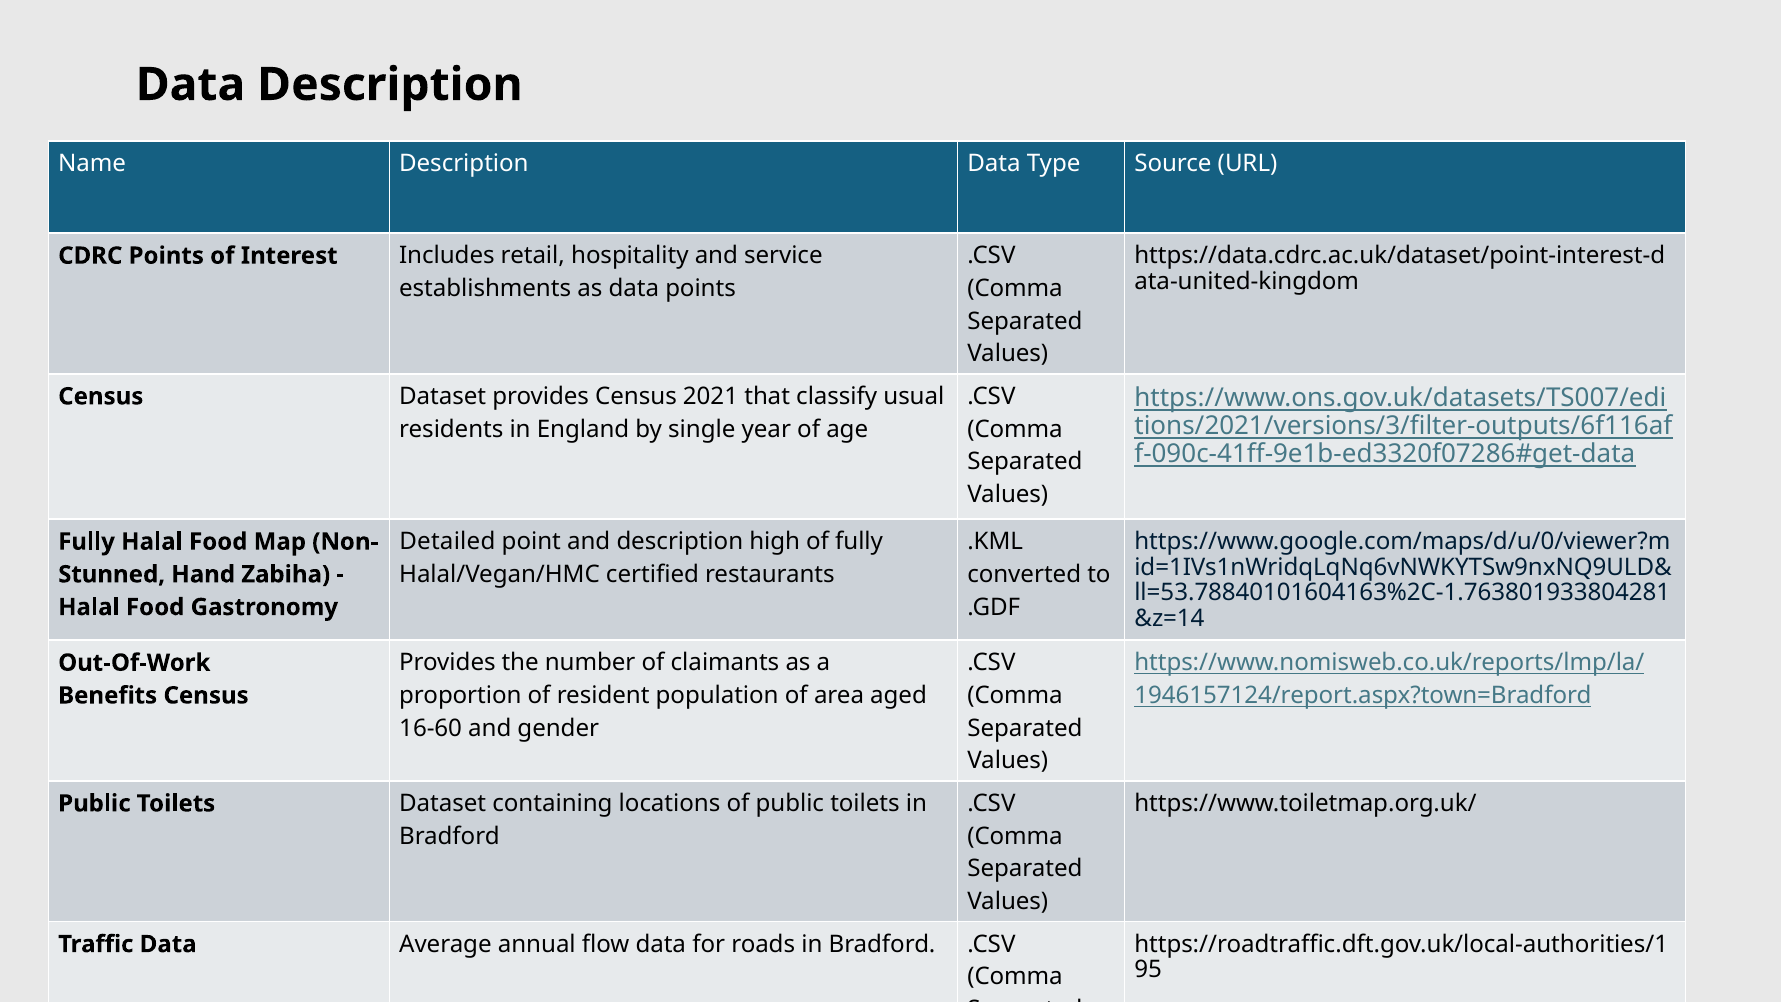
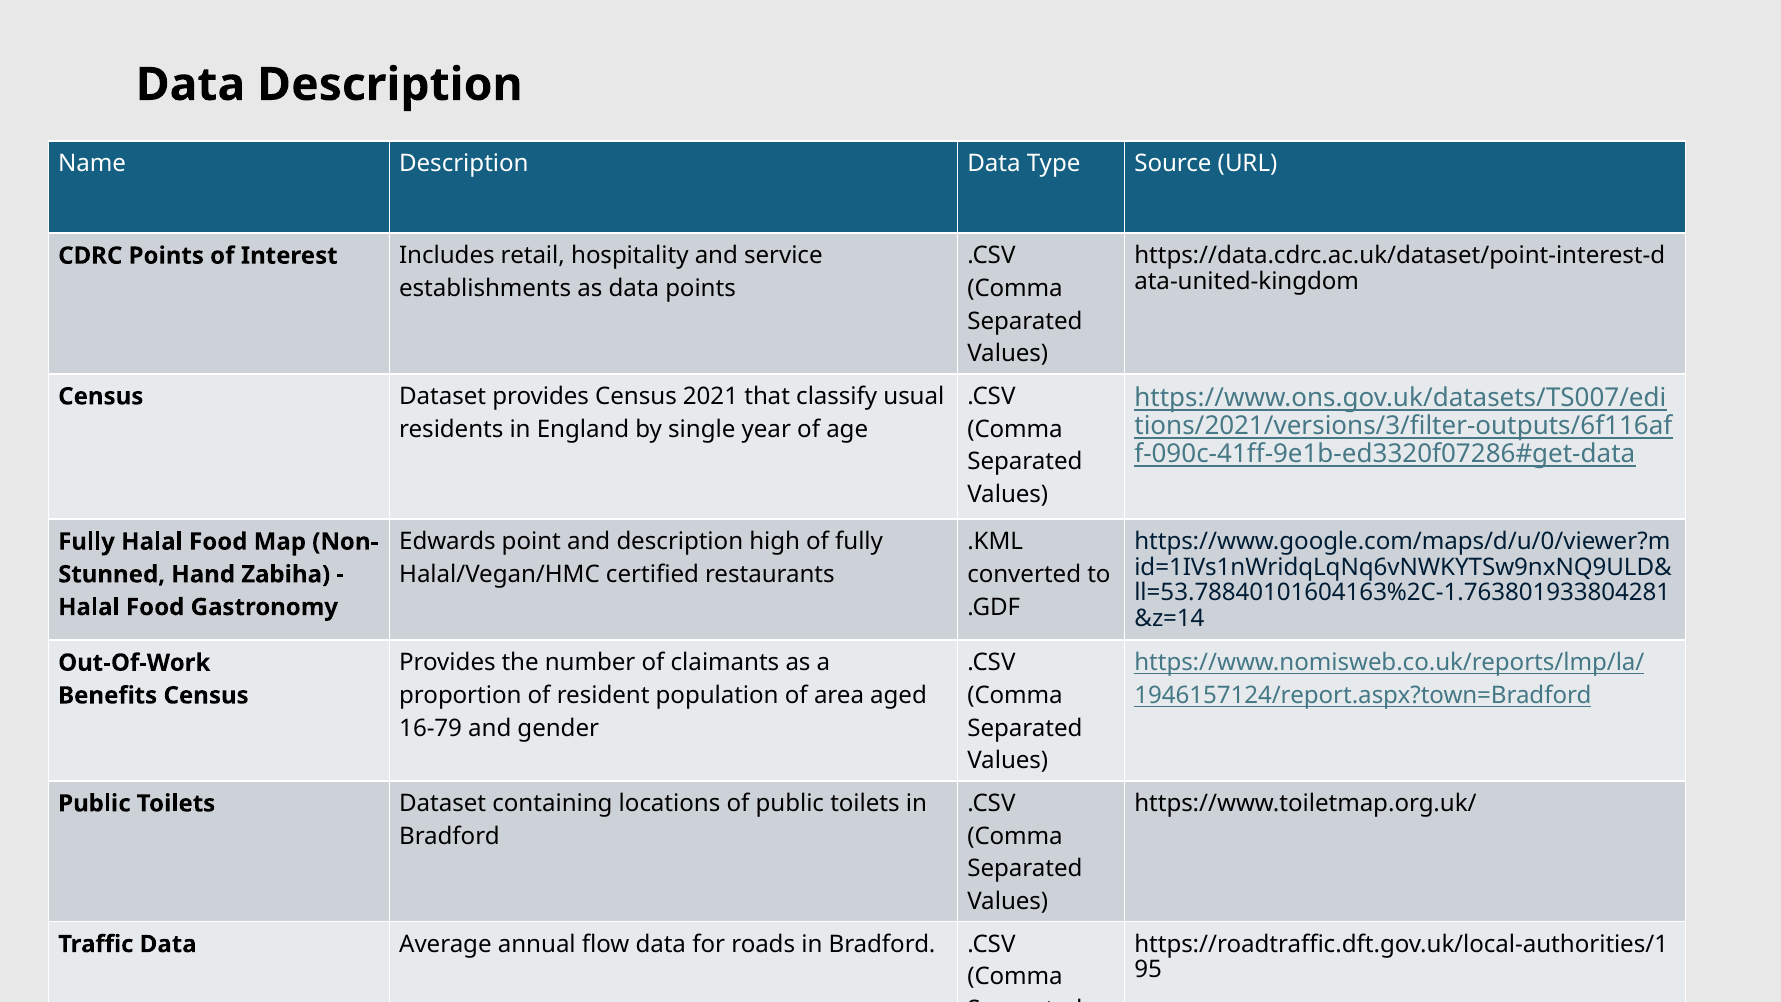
Detailed: Detailed -> Edwards (448, 542)
16-60: 16-60 -> 16-79 (431, 728)
